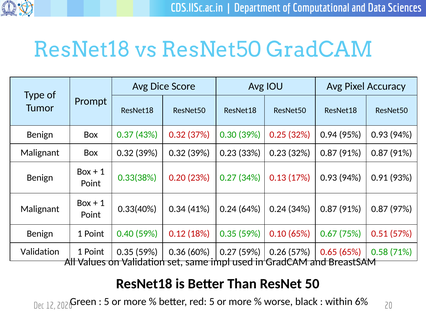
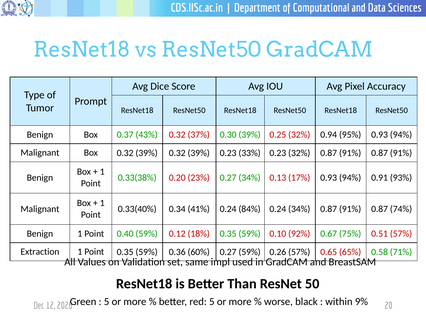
64%: 64% -> 84% (250, 209)
97%: 97% -> 74% (401, 209)
0.10 65%: 65% -> 92% (299, 233)
Validation: Validation -> Extraction (40, 251)
6%: 6% -> 9% (361, 301)
